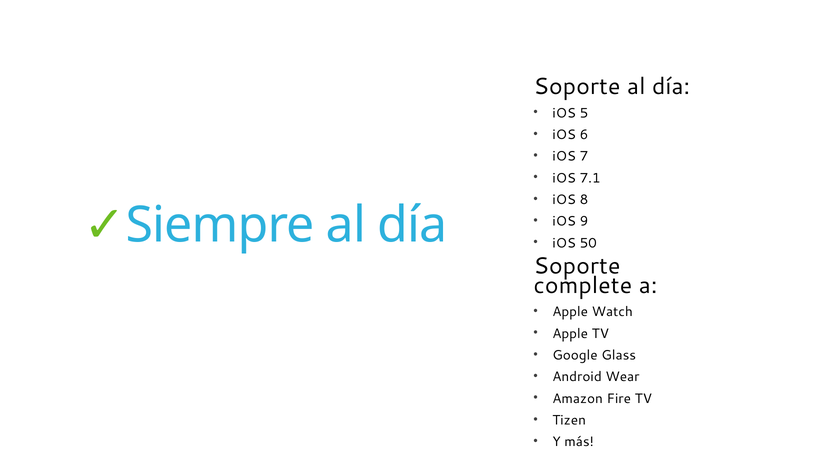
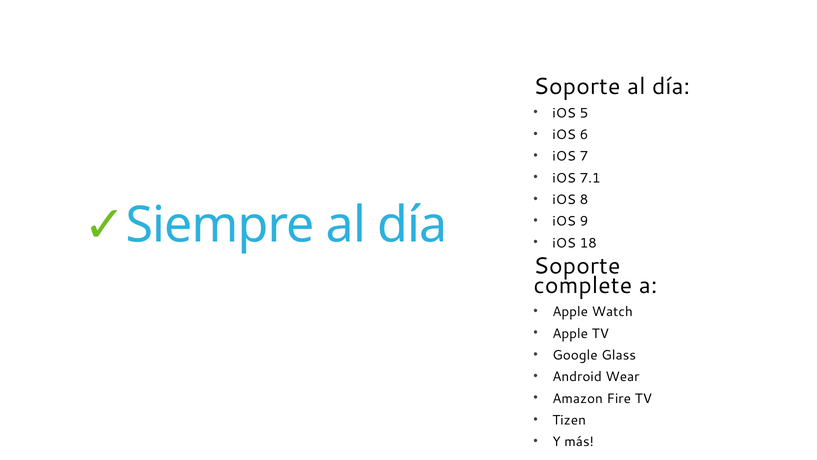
50: 50 -> 18 (588, 243)
